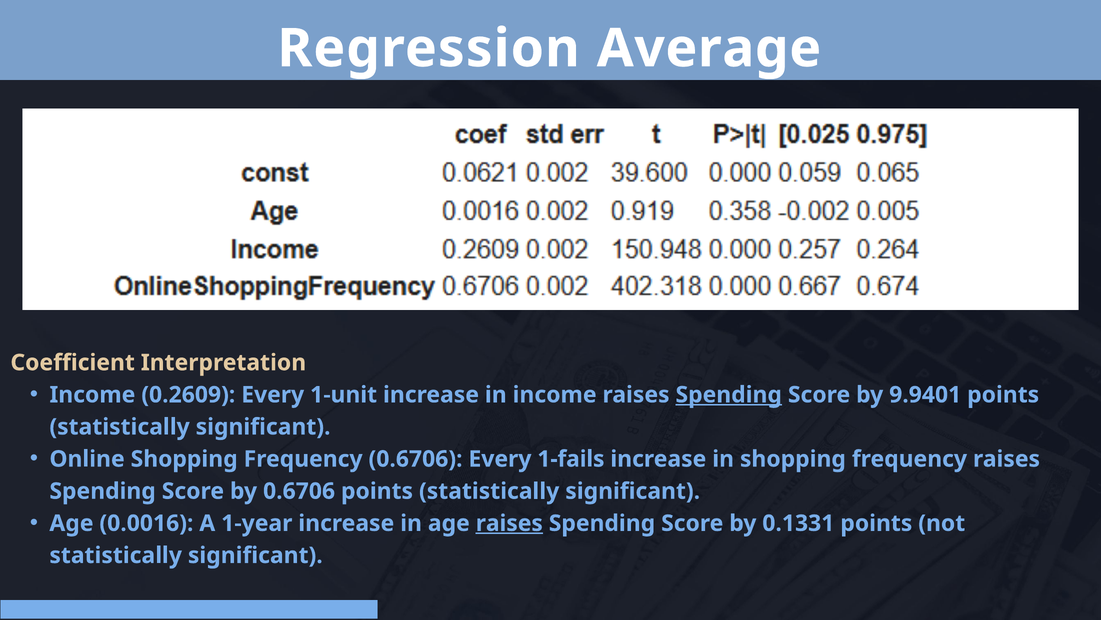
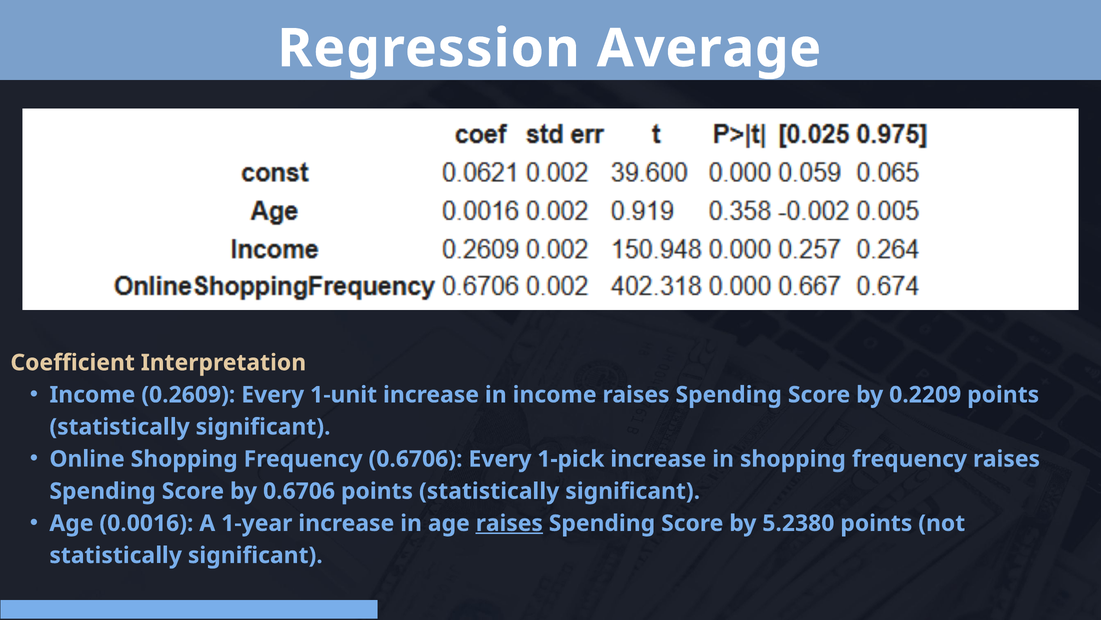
Spending underline: present -> none (729, 394)
9.9401: 9.9401 -> 0.2209 (925, 394)
1-fails: 1-fails -> 1-pick (571, 459)
0.1331: 0.1331 -> 5.2380 (798, 523)
